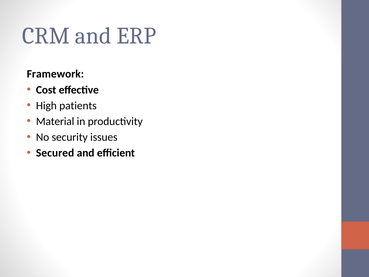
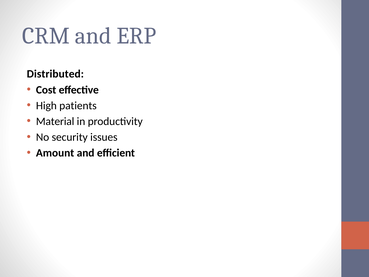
Framework: Framework -> Distributed (55, 74)
Secured: Secured -> Amount (55, 153)
